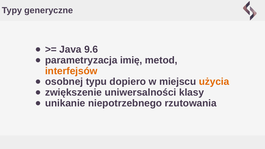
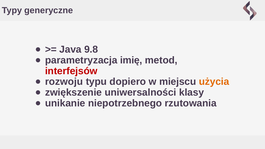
9.6: 9.6 -> 9.8 (91, 49)
interfejsów colour: orange -> red (71, 71)
osobnej: osobnej -> rozwoju (64, 82)
